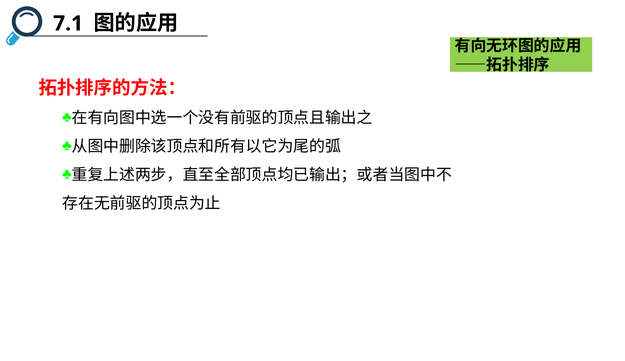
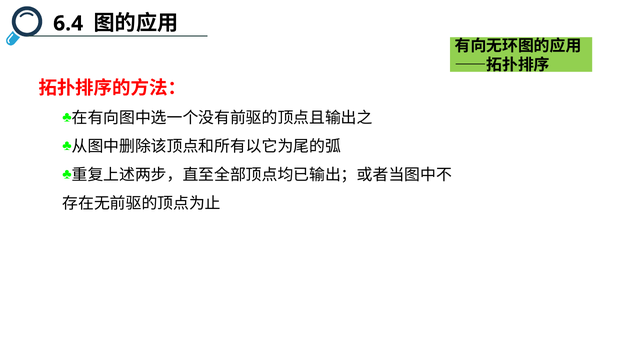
7.1: 7.1 -> 6.4 (68, 23)
